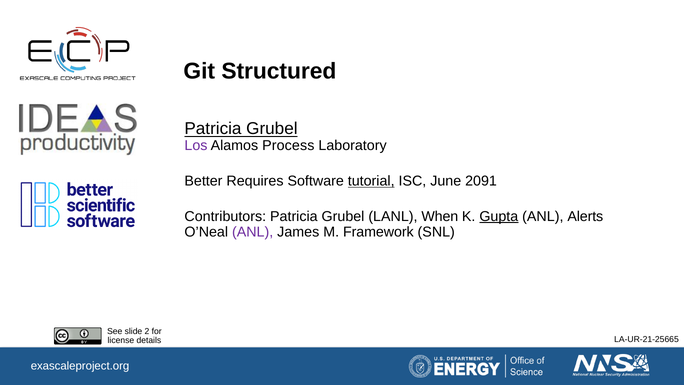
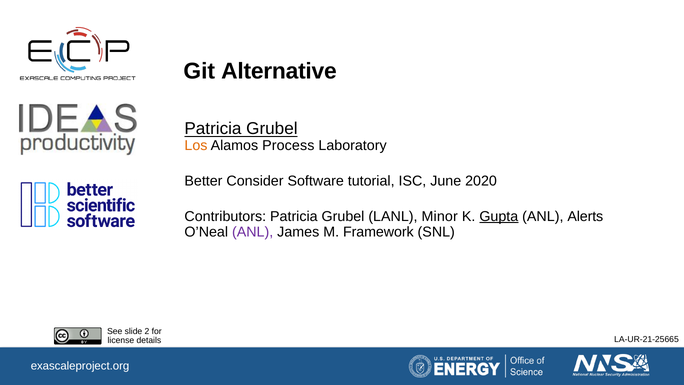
Structured: Structured -> Alternative (279, 71)
Los colour: purple -> orange (196, 146)
Requires: Requires -> Consider (255, 181)
tutorial underline: present -> none (371, 181)
2091: 2091 -> 2020 (481, 181)
When: When -> Minor (440, 216)
